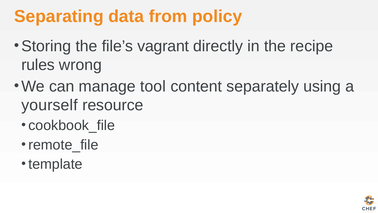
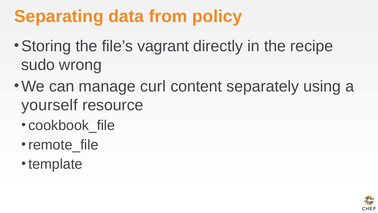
rules: rules -> sudo (38, 65)
tool: tool -> curl (153, 86)
